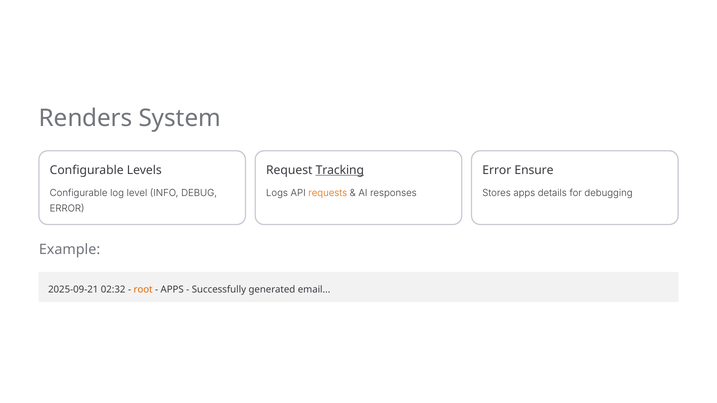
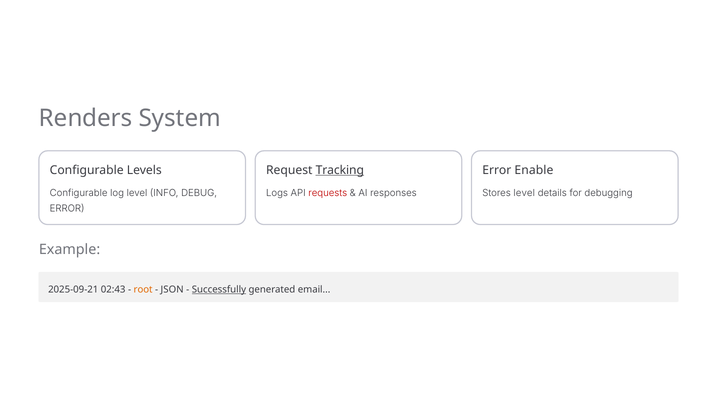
Ensure: Ensure -> Enable (534, 170)
requests colour: orange -> red (328, 193)
Stores apps: apps -> level (524, 193)
02:32: 02:32 -> 02:43 (113, 290)
APPS: APPS -> JSON (172, 290)
Successfully underline: none -> present (219, 290)
